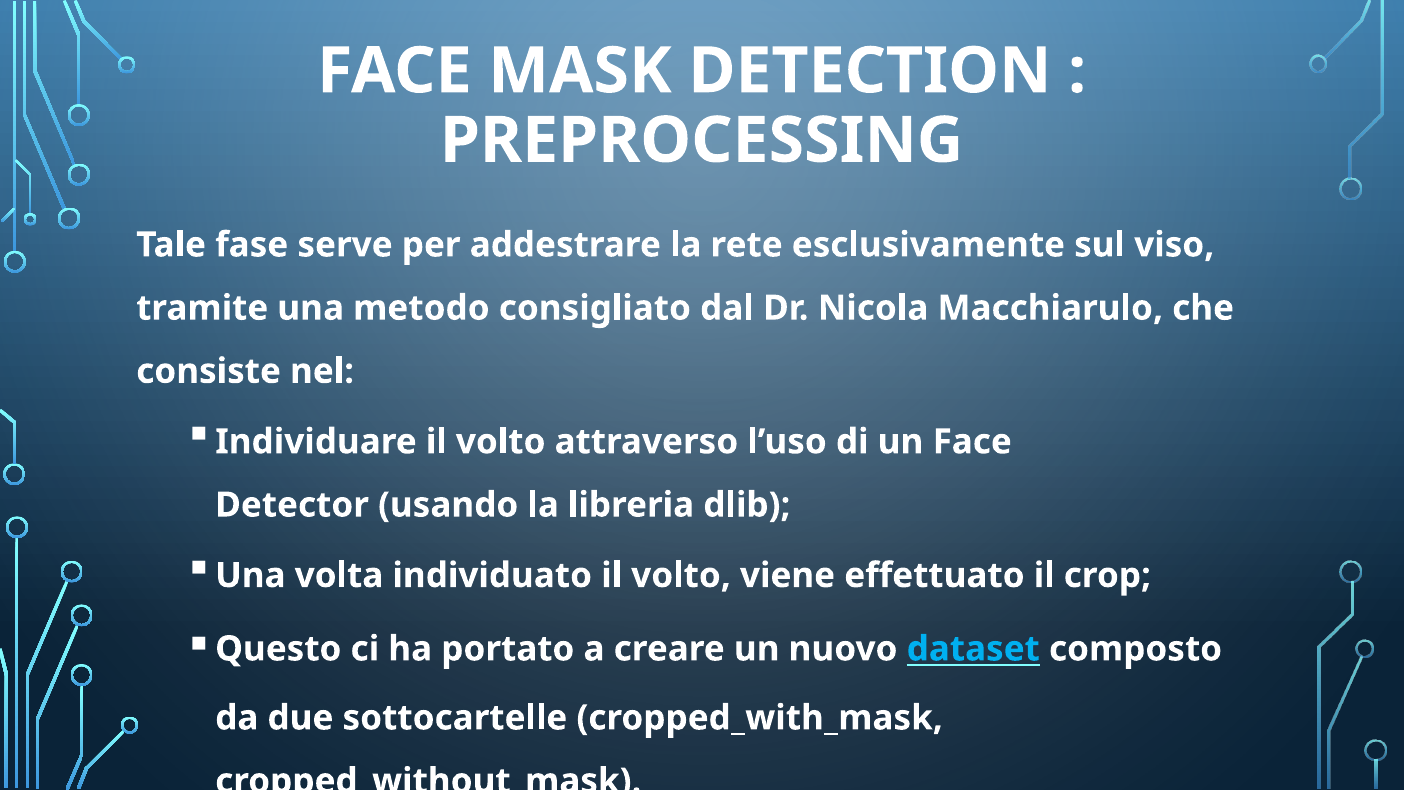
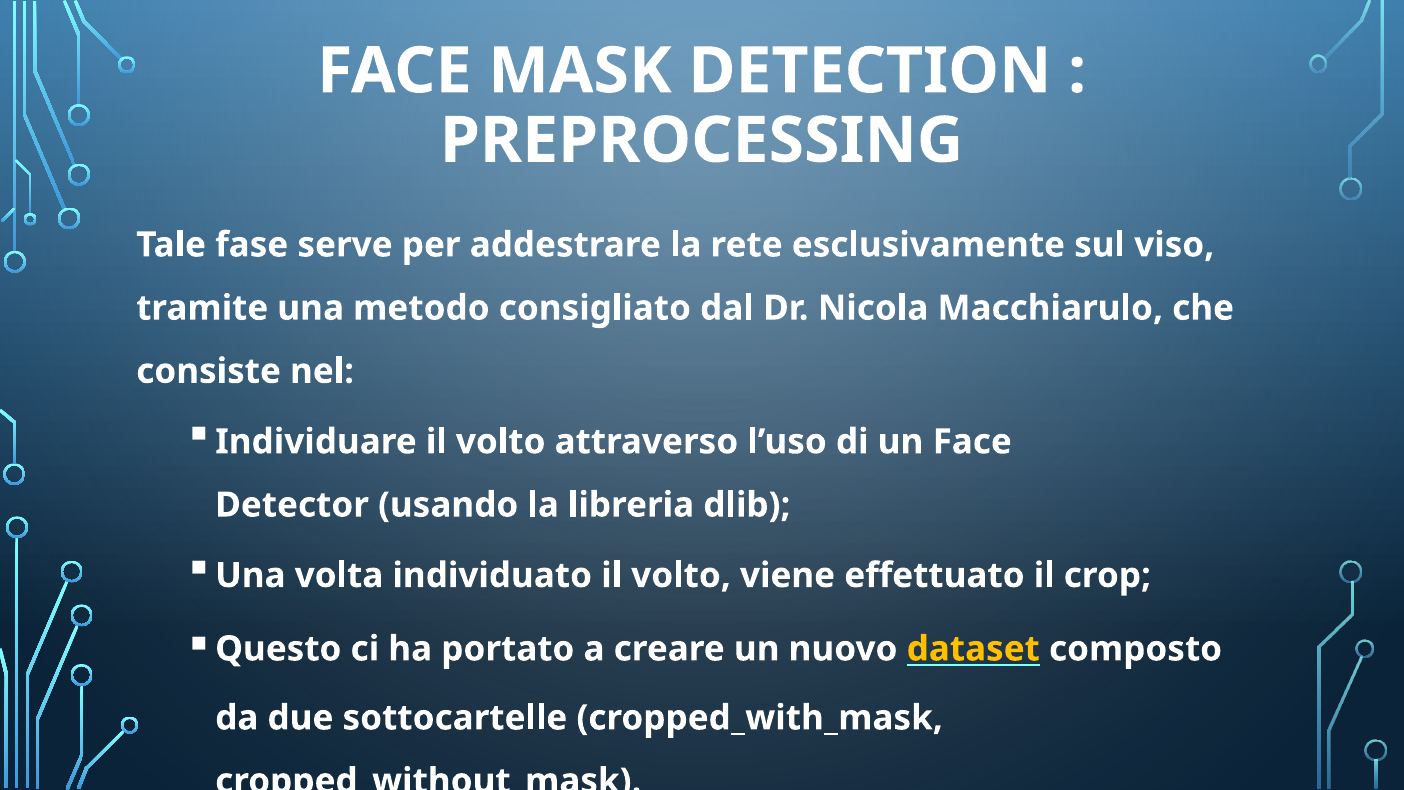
dataset colour: light blue -> yellow (973, 649)
